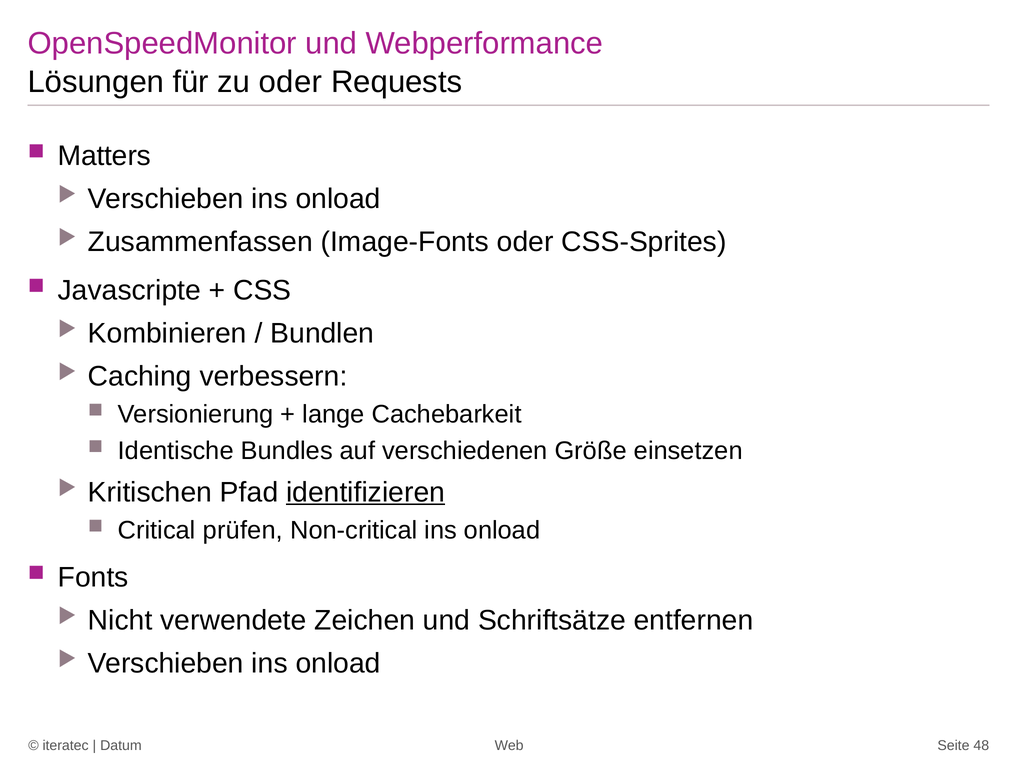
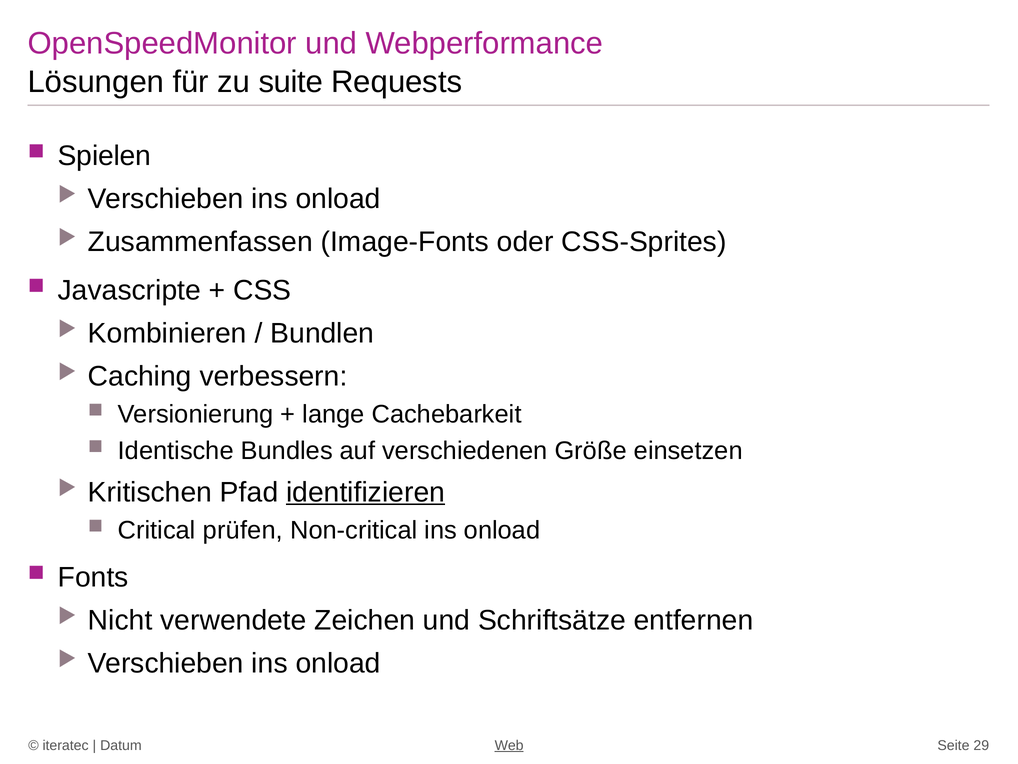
zu oder: oder -> suite (291, 82)
Matters: Matters -> Spielen (104, 156)
Web underline: none -> present (509, 745)
48: 48 -> 29 (981, 745)
